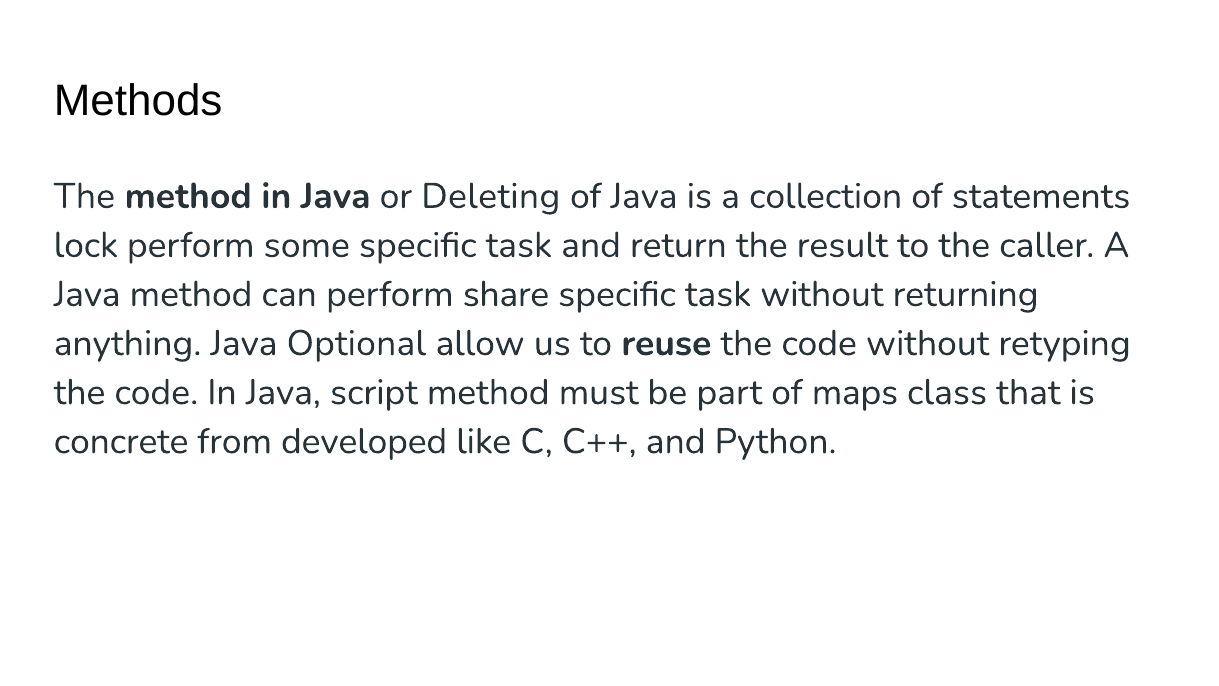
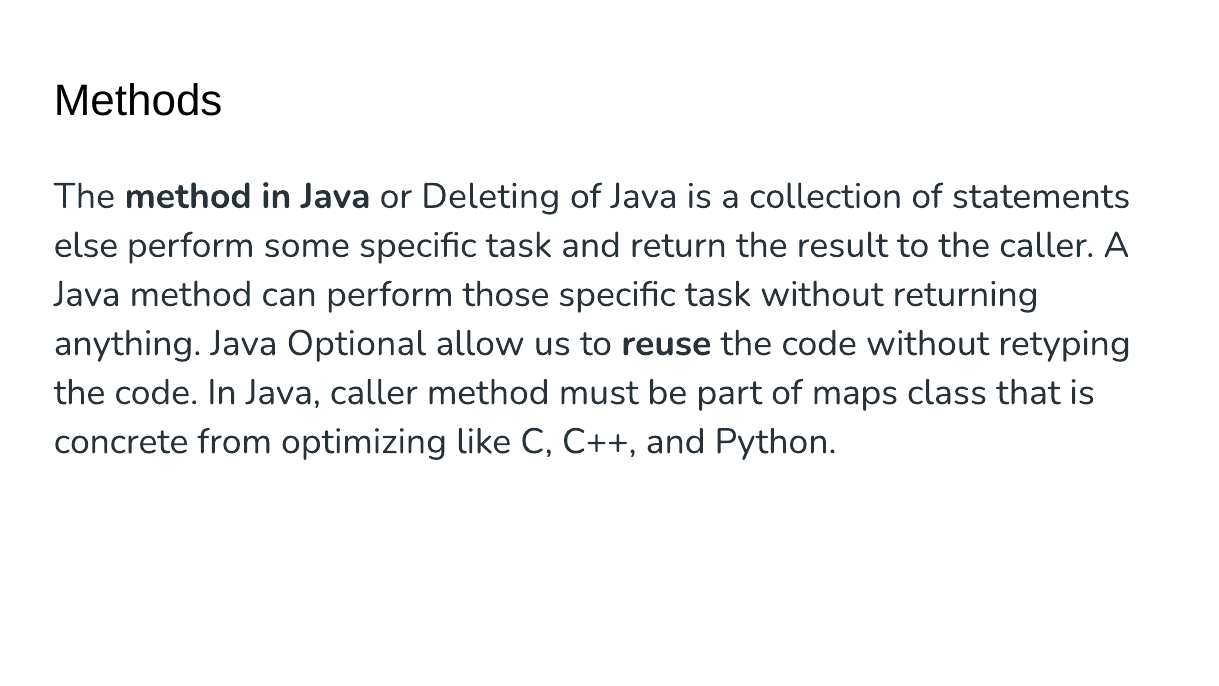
lock: lock -> else (86, 245)
share: share -> those (506, 294)
Java script: script -> caller (374, 392)
developed: developed -> optimizing (364, 441)
